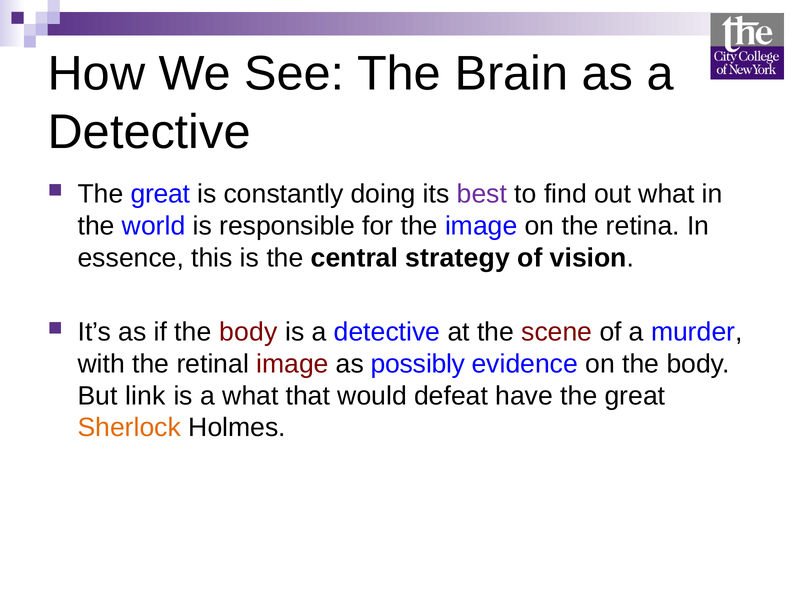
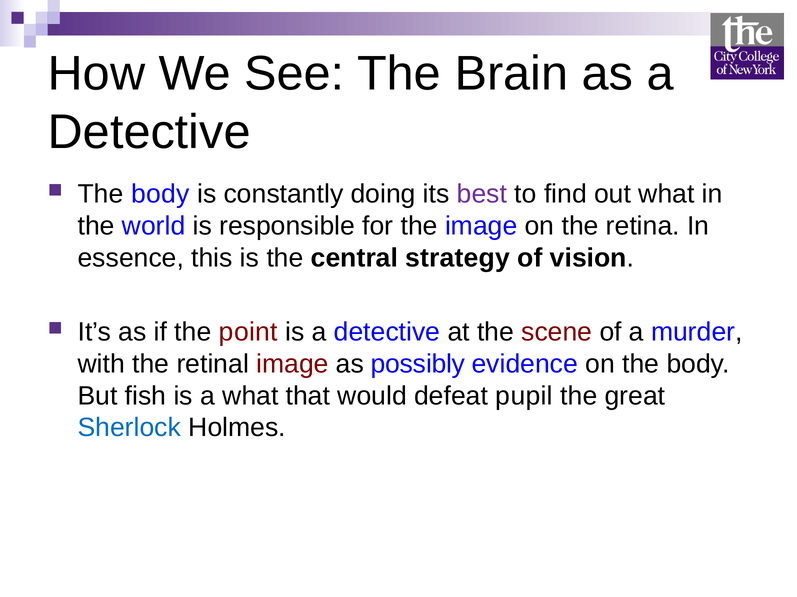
great: great -> body (160, 194)
if the body: body -> point (248, 333)
link: link -> fish (146, 396)
have: have -> pupil (524, 396)
Sherlock colour: orange -> blue (129, 428)
